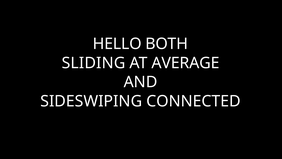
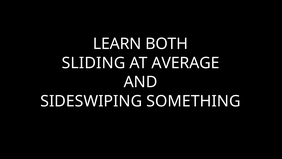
HELLO: HELLO -> LEARN (117, 44)
CONNECTED: CONNECTED -> SOMETHING (193, 101)
